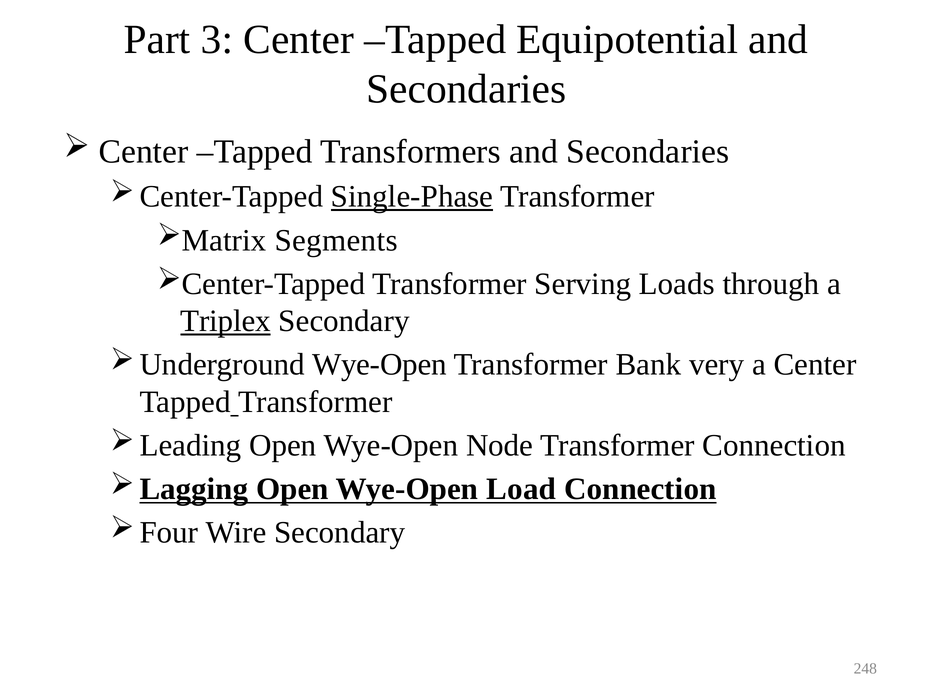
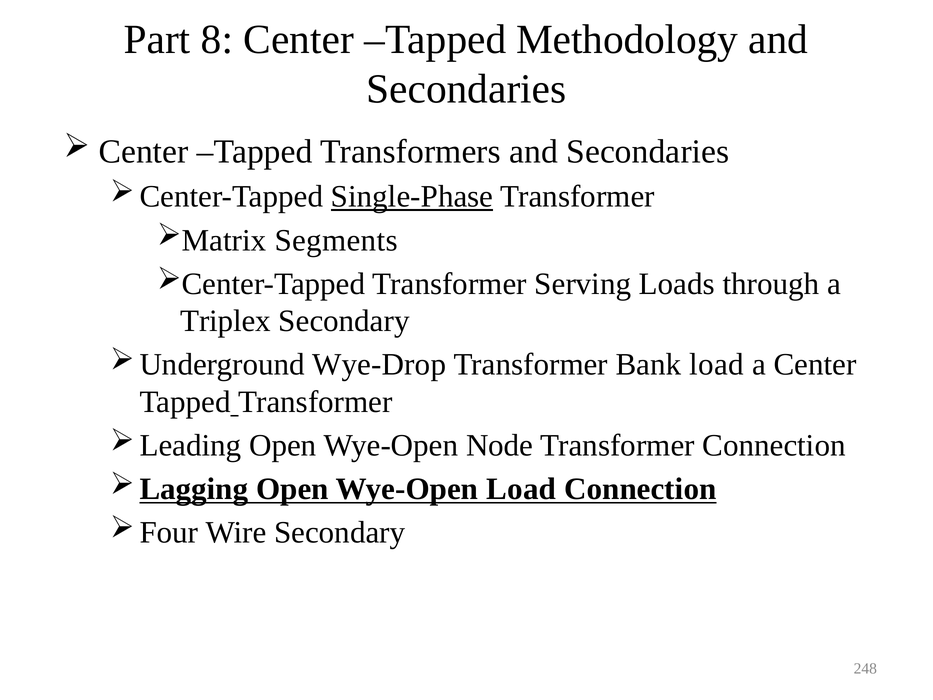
3: 3 -> 8 (217, 39)
Equipotential: Equipotential -> Methodology (627, 39)
Triplex underline: present -> none (226, 321)
Wye-Open: Wye-Open -> Wye-Drop (379, 365)
Bank very: very -> load (717, 365)
